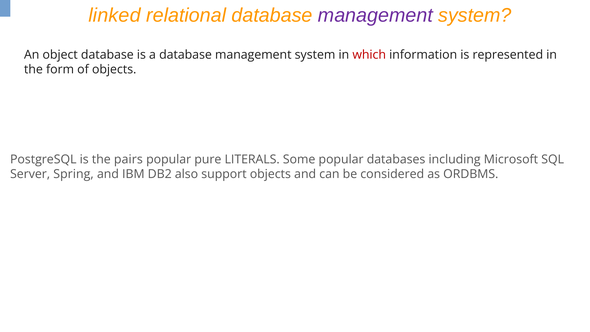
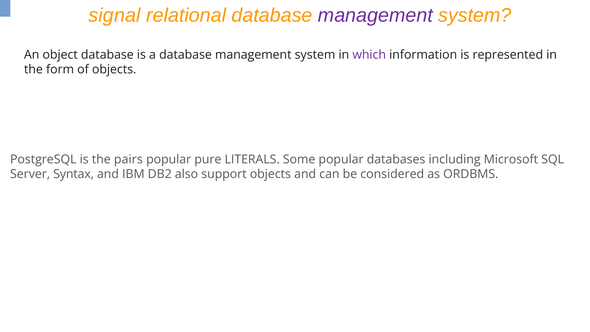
linked: linked -> signal (114, 15)
which colour: red -> purple (369, 55)
Spring: Spring -> Syntax (74, 174)
